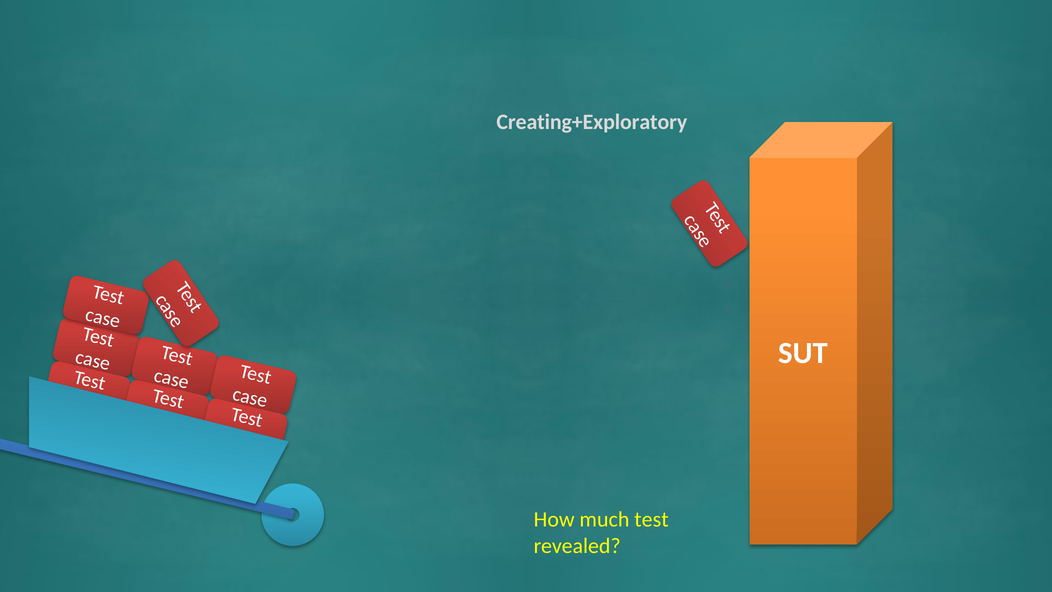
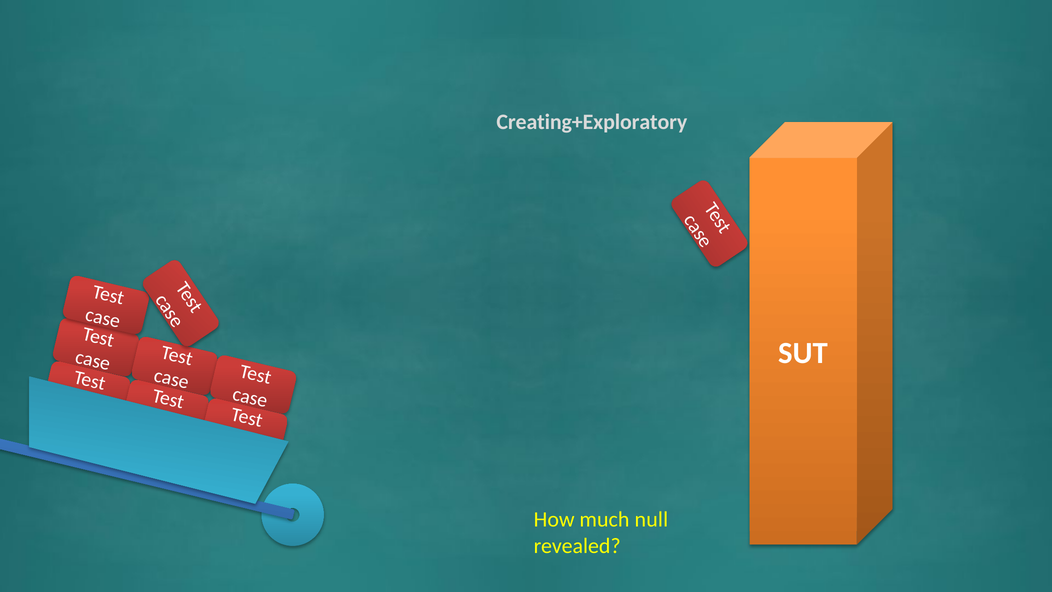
test: test -> null (651, 519)
